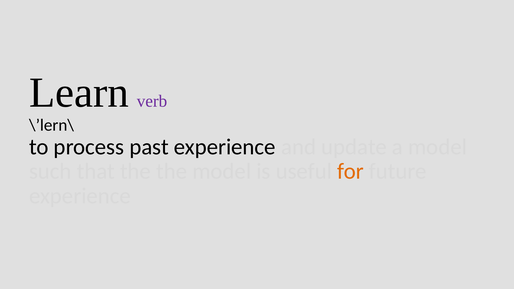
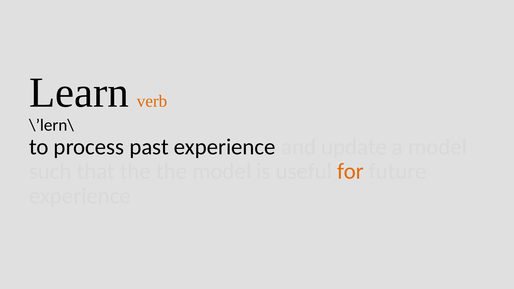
verb colour: purple -> orange (152, 101)
